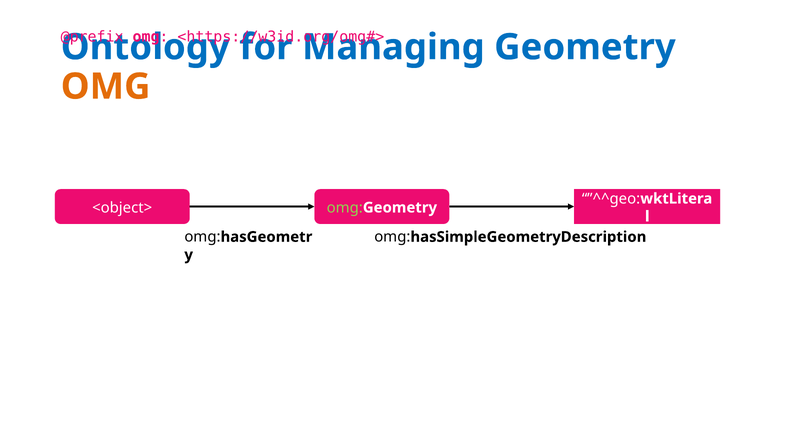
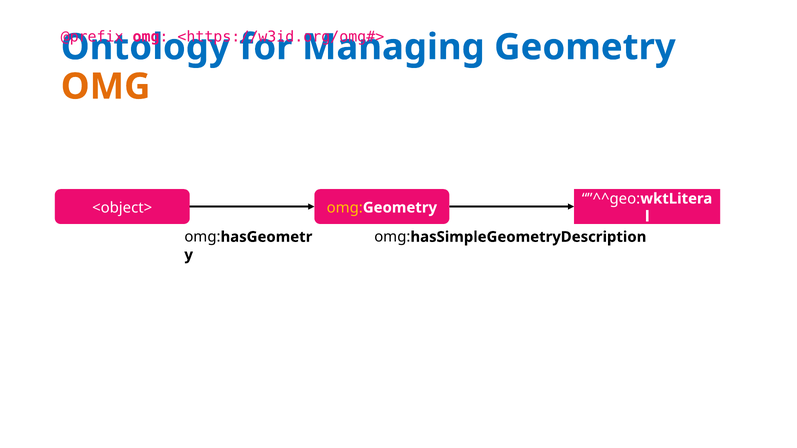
omg colour: light green -> yellow (345, 208)
